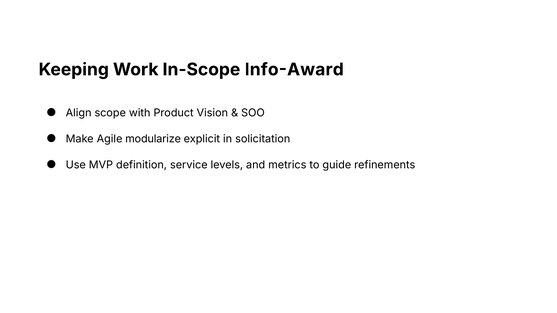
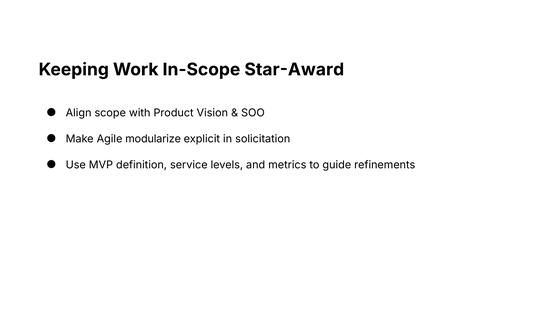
Info-Award: Info-Award -> Star-Award (294, 70)
